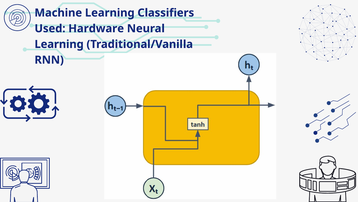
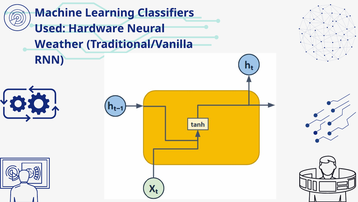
Learning: Learning -> Weather (59, 44)
